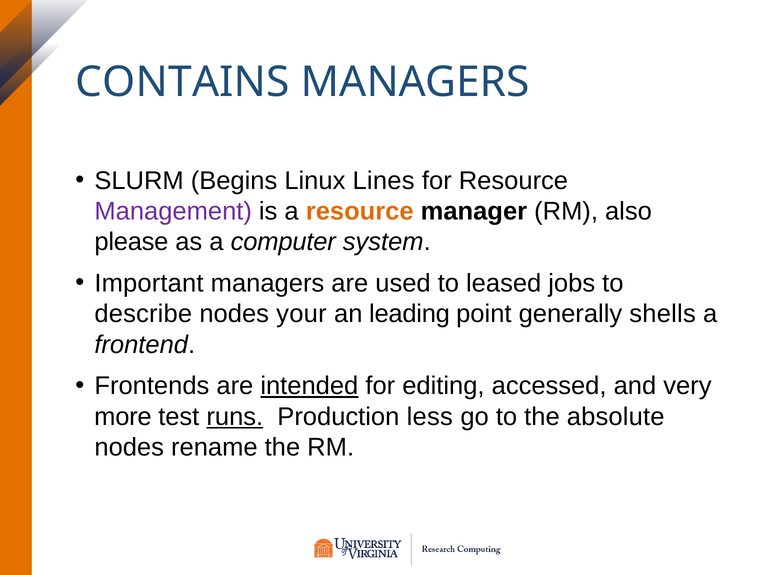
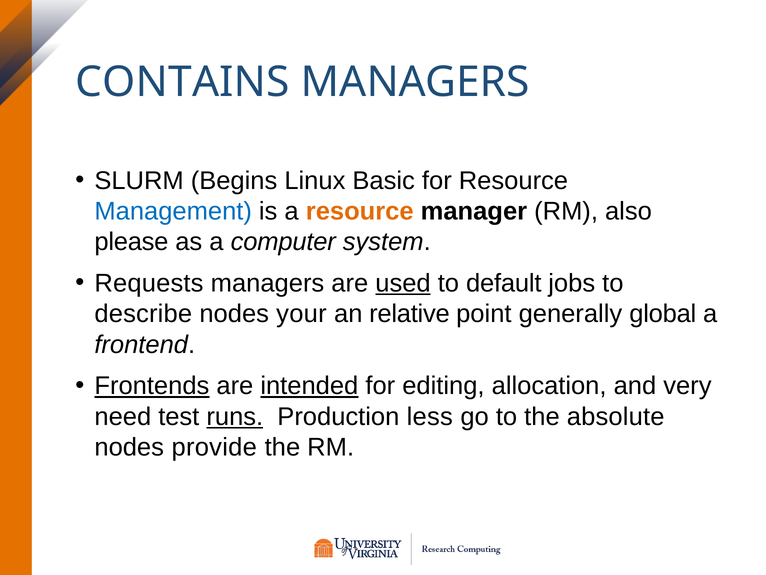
Lines: Lines -> Basic (384, 181)
Management colour: purple -> blue (173, 211)
Important: Important -> Requests (149, 283)
used underline: none -> present (403, 283)
leased: leased -> default (504, 283)
leading: leading -> relative (409, 314)
shells: shells -> global (663, 314)
Frontends underline: none -> present (152, 386)
accessed: accessed -> allocation (549, 386)
more: more -> need (123, 416)
rename: rename -> provide (214, 447)
